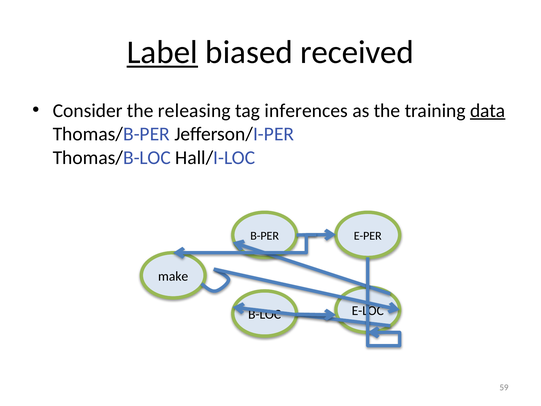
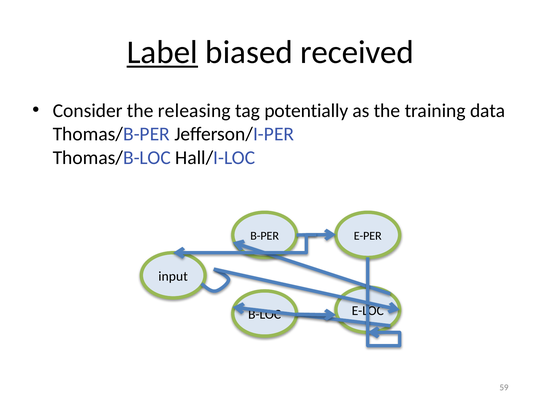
inferences: inferences -> potentially (306, 111)
data underline: present -> none (488, 111)
make: make -> input (173, 276)
